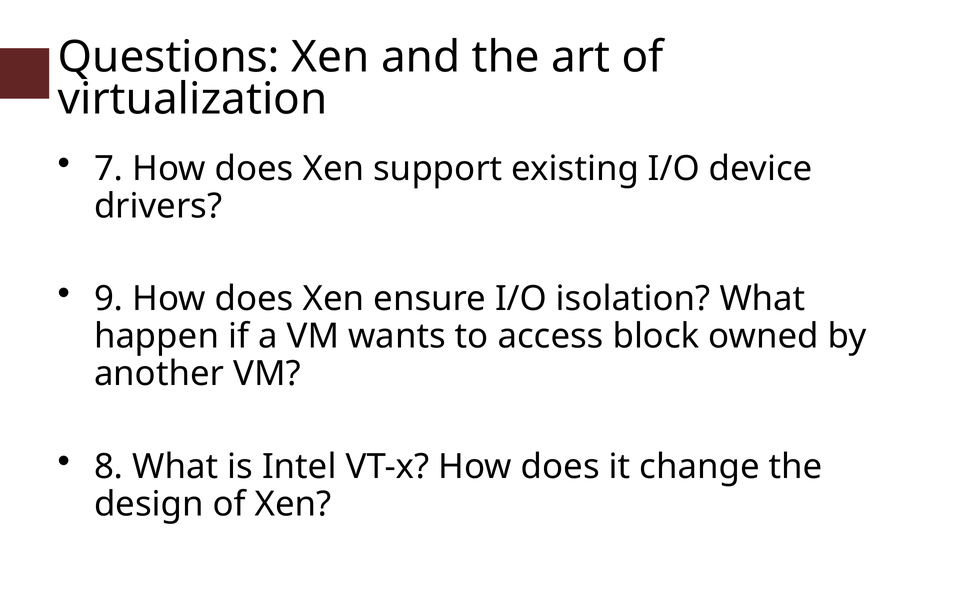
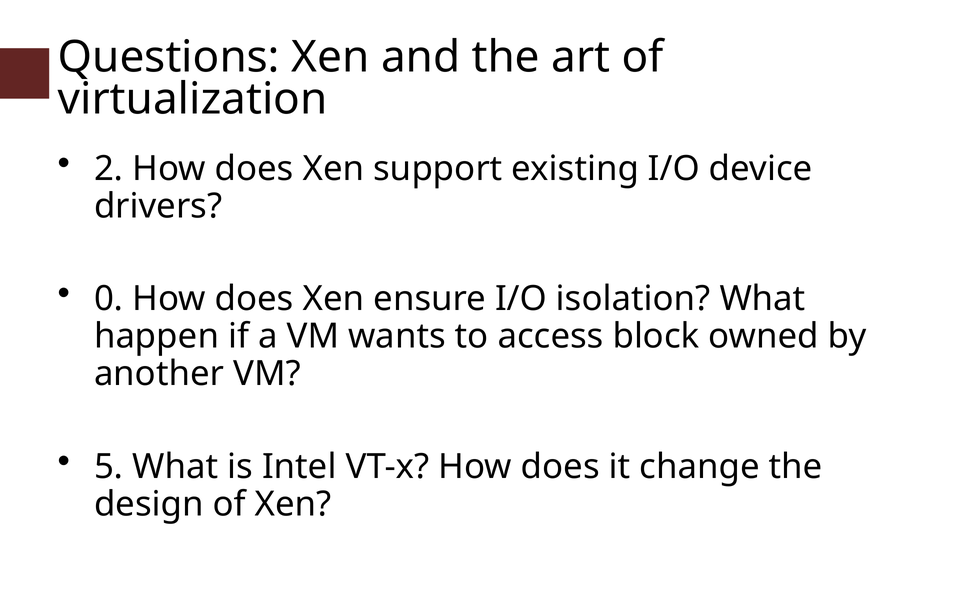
7: 7 -> 2 (109, 169)
9: 9 -> 0 (109, 299)
8: 8 -> 5 (109, 467)
